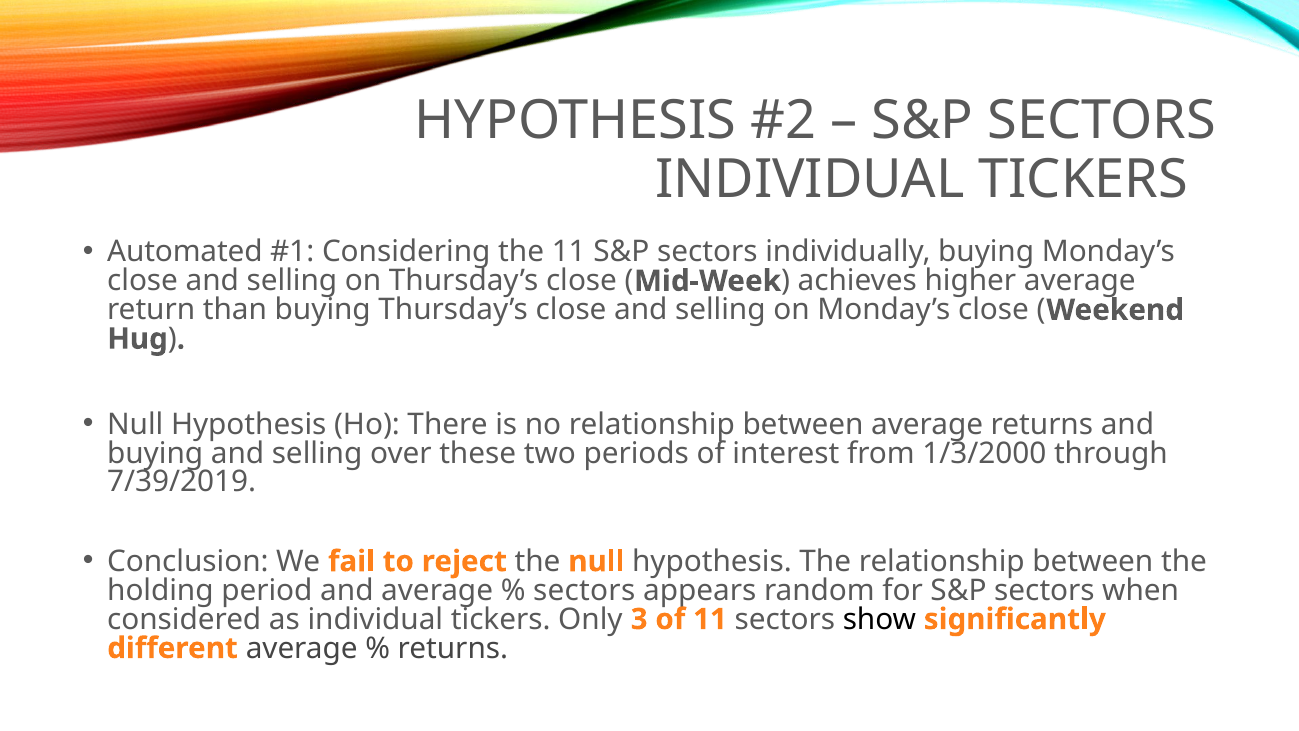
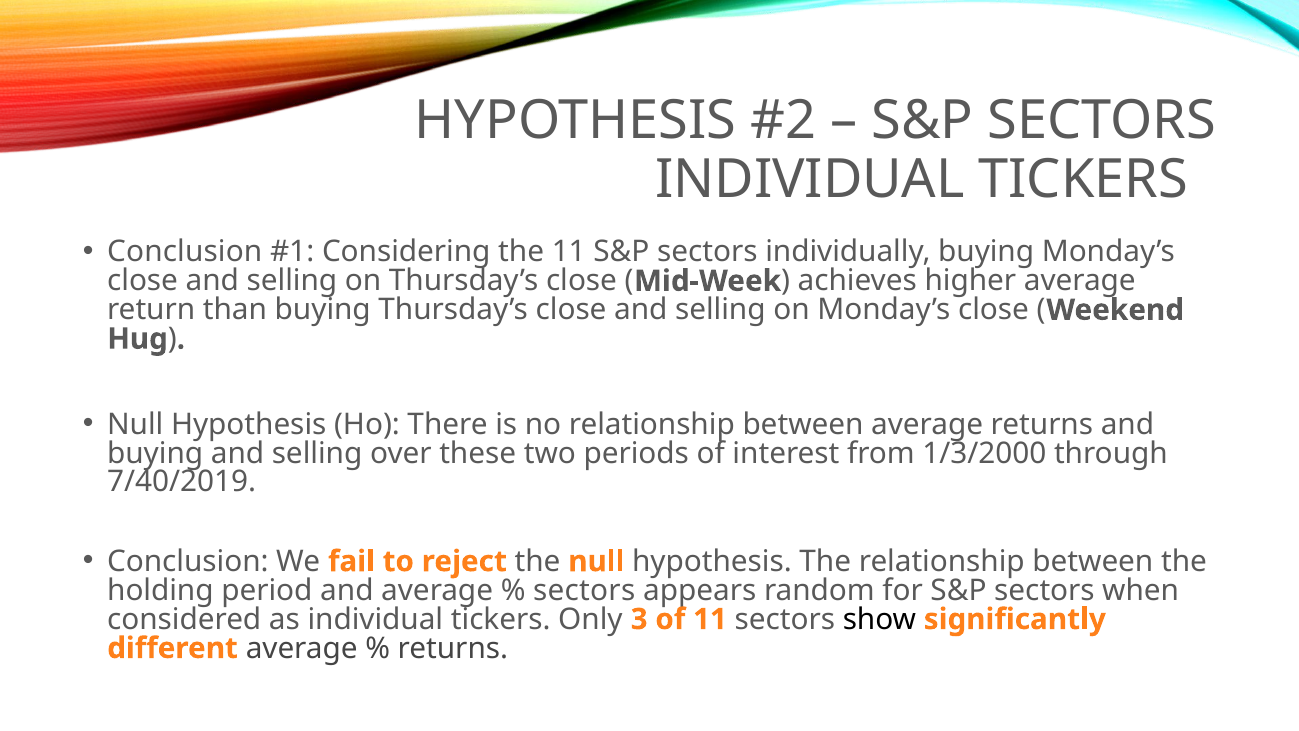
Automated: Automated -> Conclusion (185, 252)
7/39/2019: 7/39/2019 -> 7/40/2019 (182, 482)
